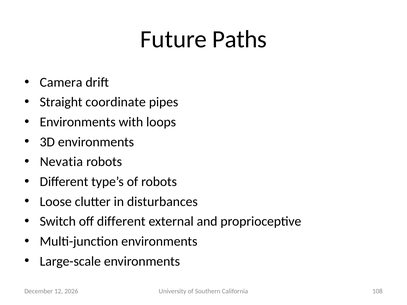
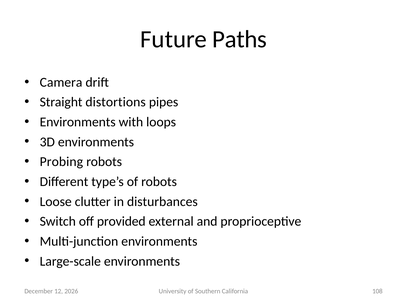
coordinate: coordinate -> distortions (116, 102)
Nevatia: Nevatia -> Probing (61, 162)
off different: different -> provided (121, 222)
